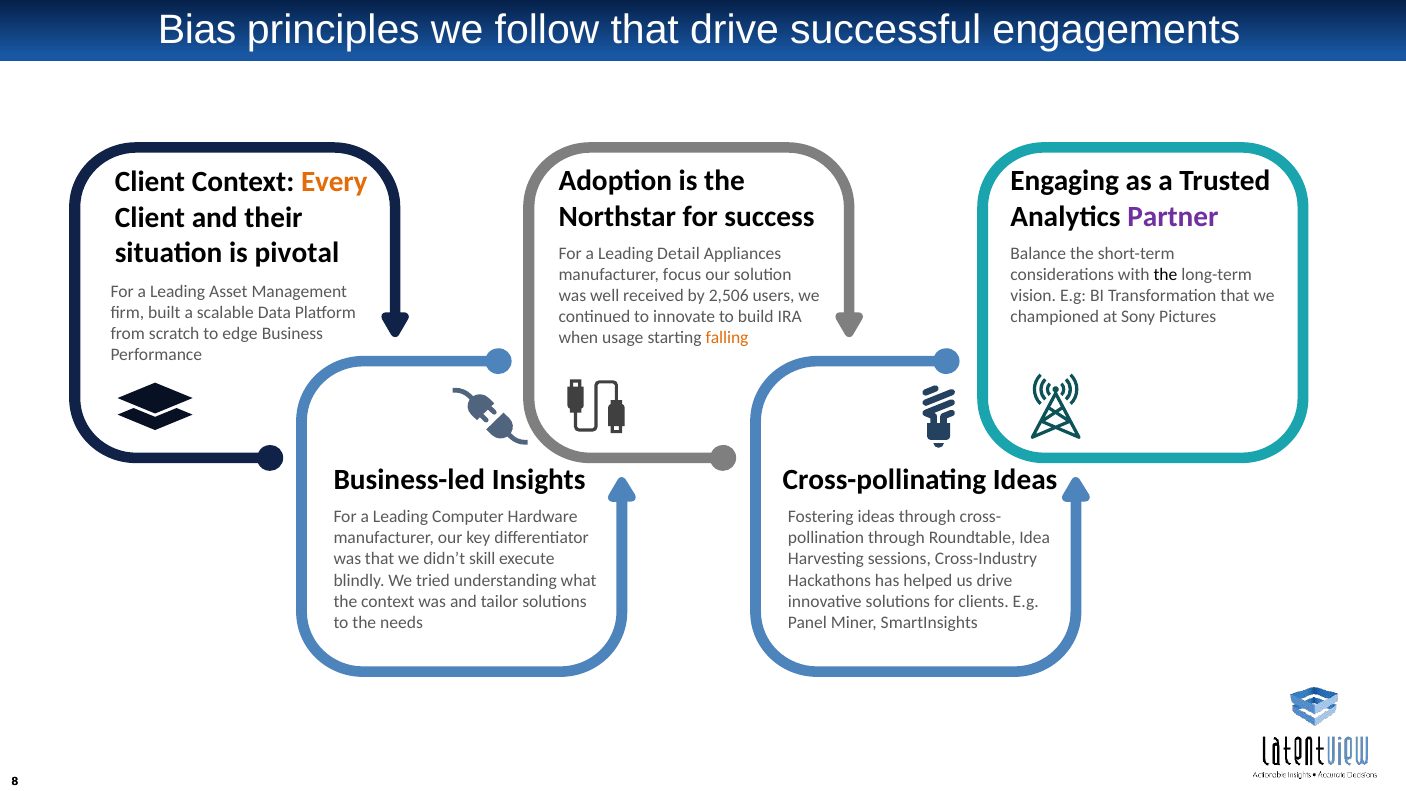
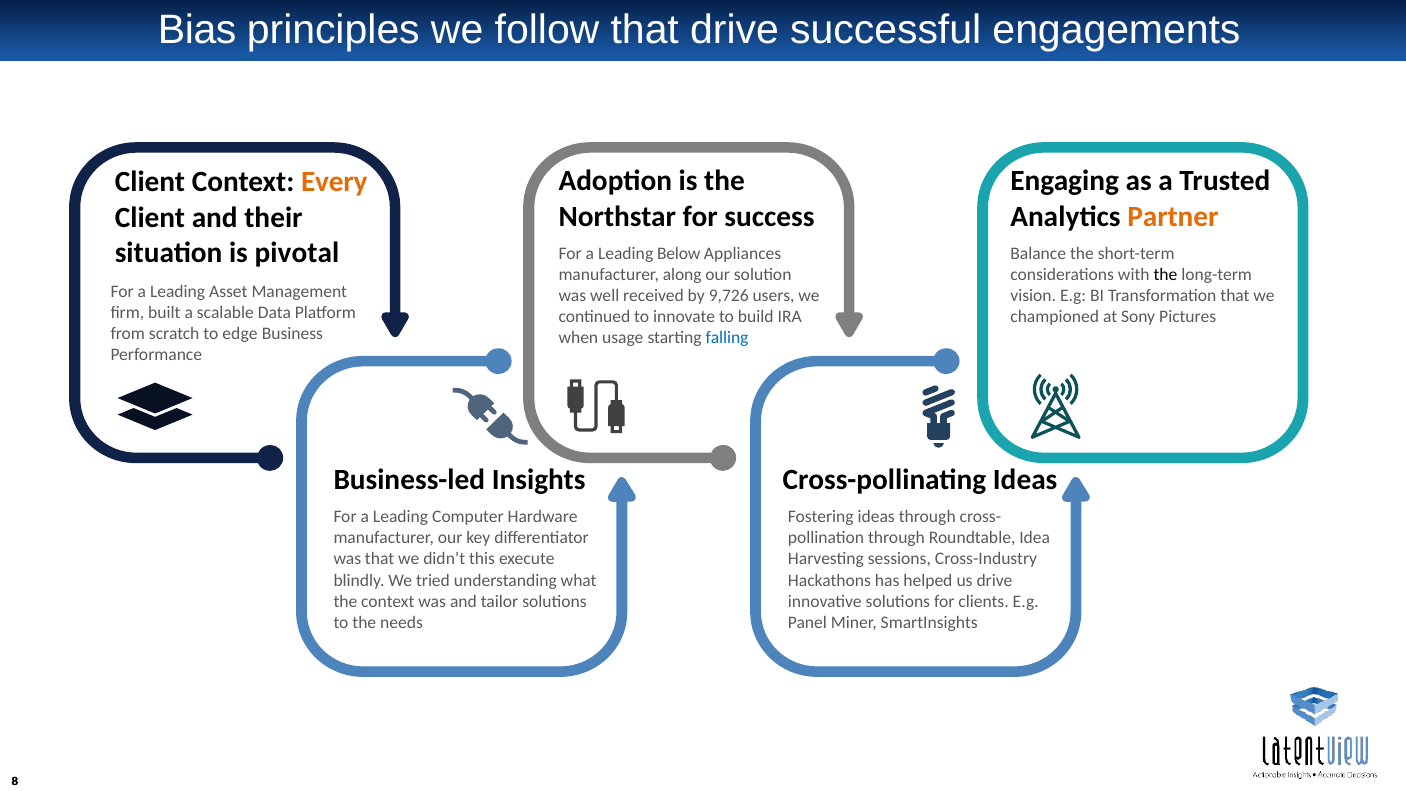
Partner colour: purple -> orange (1173, 216)
Detail: Detail -> Below (679, 254)
focus: focus -> along (682, 275)
2,506: 2,506 -> 9,726 (729, 296)
falling colour: orange -> blue (727, 338)
skill: skill -> this (482, 559)
